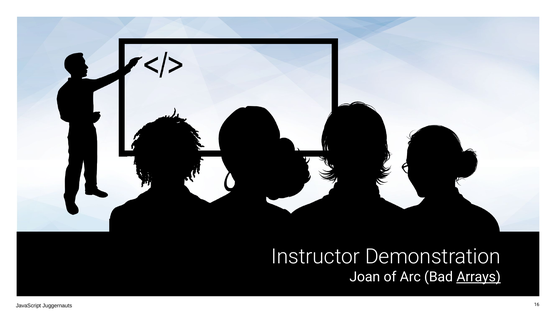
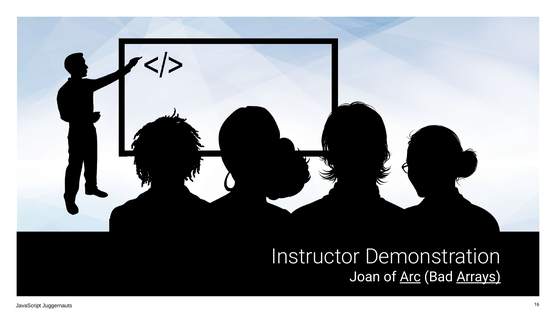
Arc underline: none -> present (410, 277)
